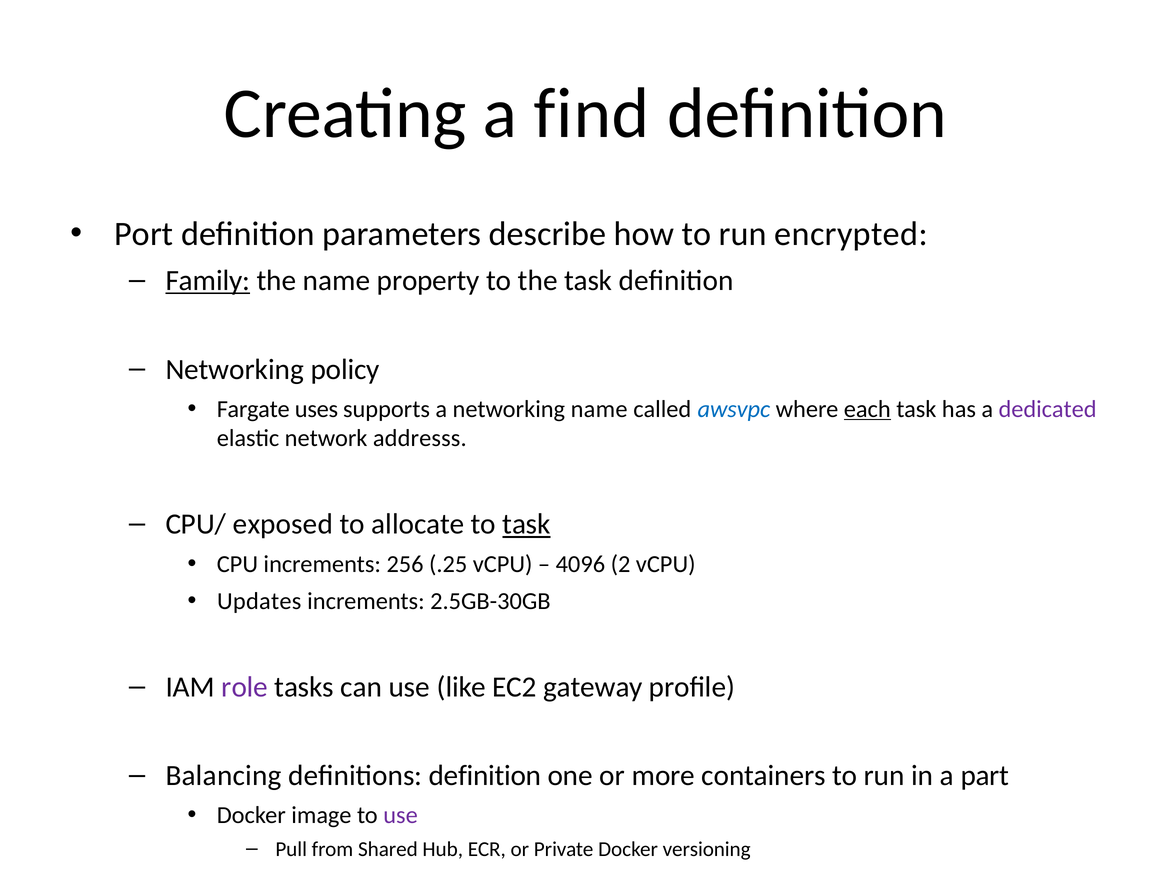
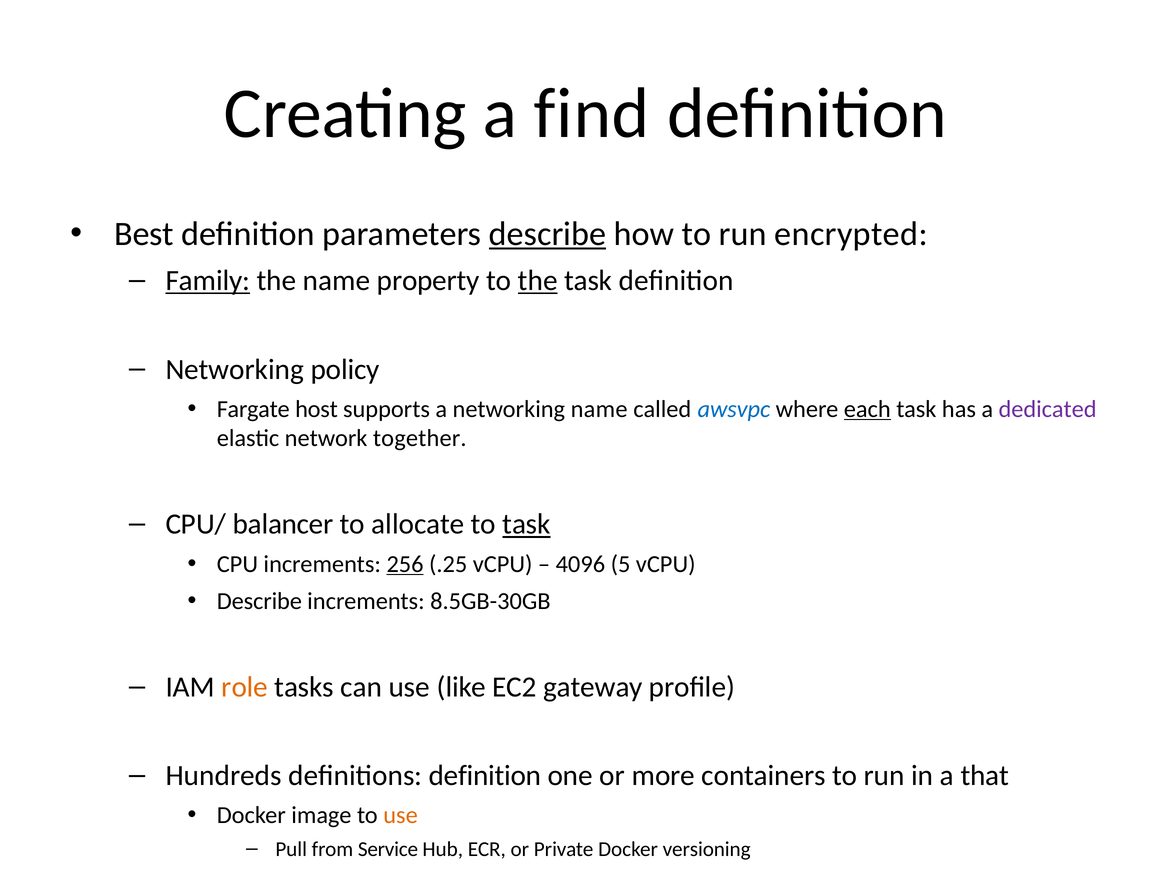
Port: Port -> Best (144, 234)
describe underline: none -> present (548, 234)
the underline: none -> present (538, 281)
uses: uses -> host (316, 409)
addresss: addresss -> together (420, 438)
exposed: exposed -> balancer (283, 524)
256 underline: none -> present (405, 564)
2: 2 -> 5 (621, 564)
Updates: Updates -> Describe (259, 601)
2.5GB-30GB: 2.5GB-30GB -> 8.5GB-30GB (490, 601)
role colour: purple -> orange (245, 687)
Balancing: Balancing -> Hundreds (224, 776)
part: part -> that (985, 776)
use colour: purple -> orange (401, 815)
Shared: Shared -> Service (388, 849)
